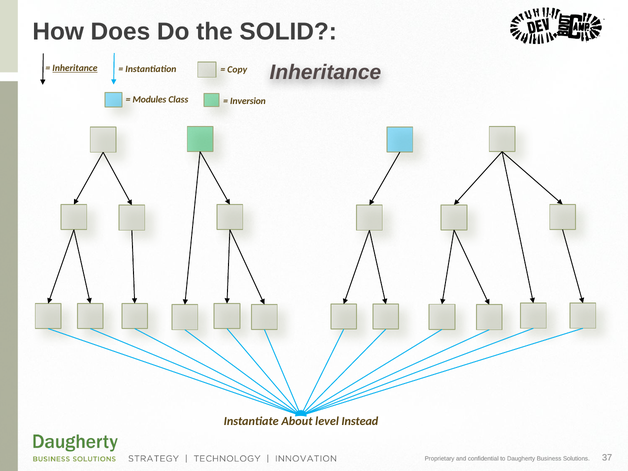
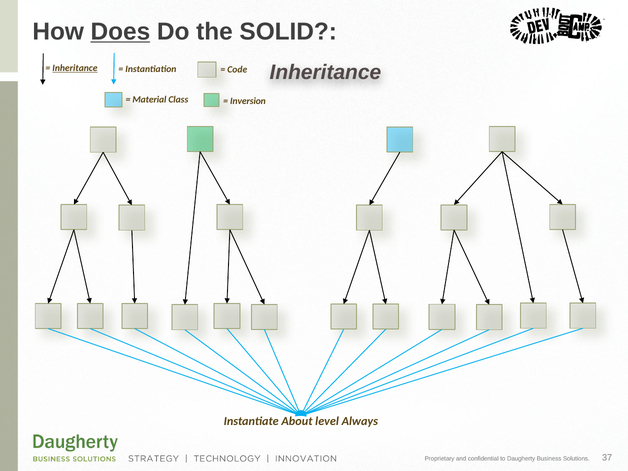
Does underline: none -> present (120, 31)
Copy: Copy -> Code (237, 70)
Modules: Modules -> Material (149, 99)
Instead: Instead -> Always (360, 421)
